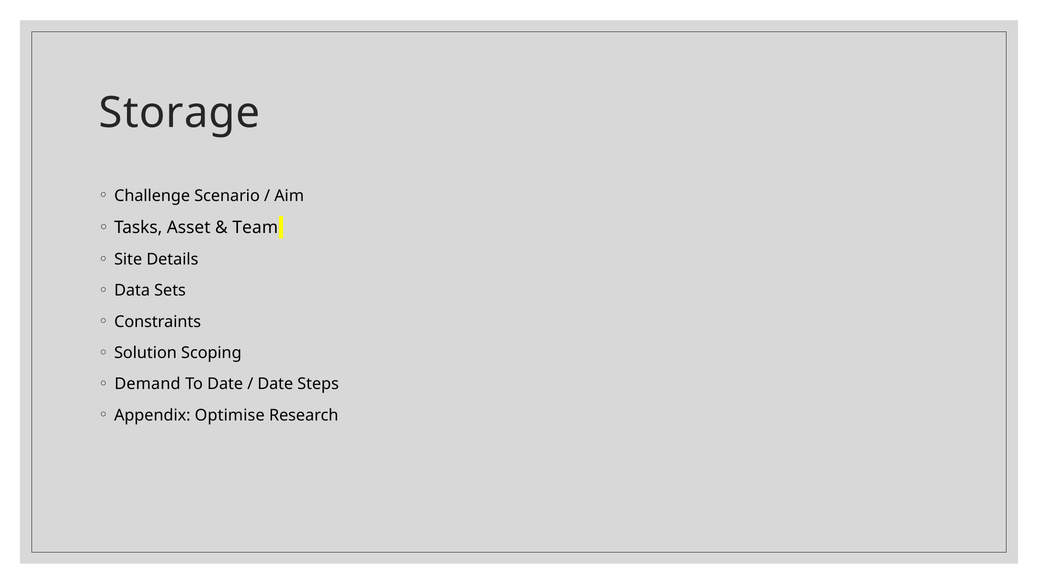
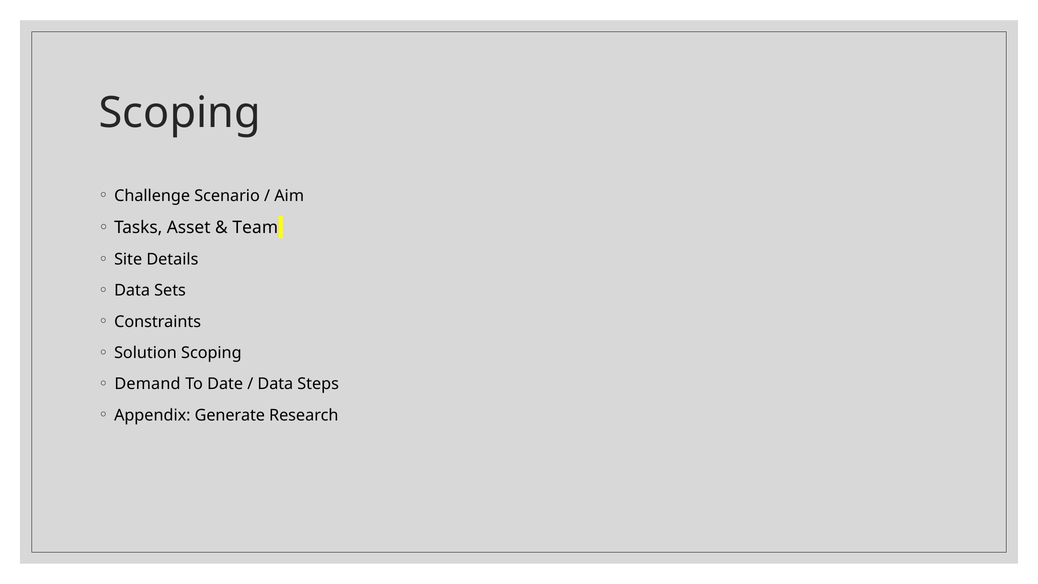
Storage: Storage -> Scoping (180, 113)
Date: Date -> Data (275, 384)
Optimise: Optimise -> Generate (230, 415)
